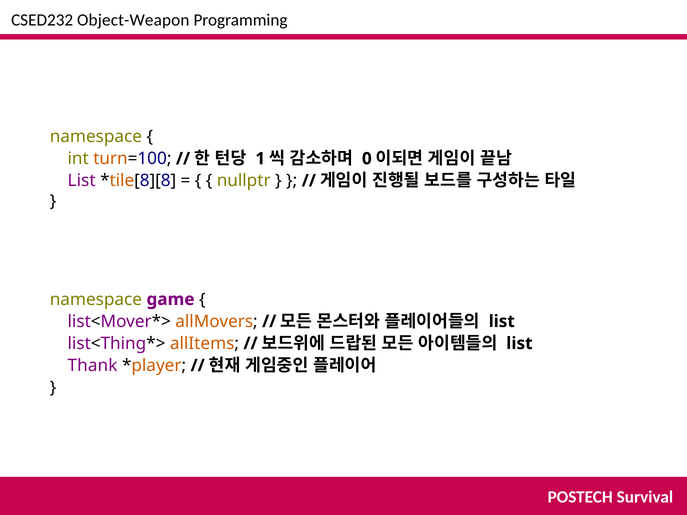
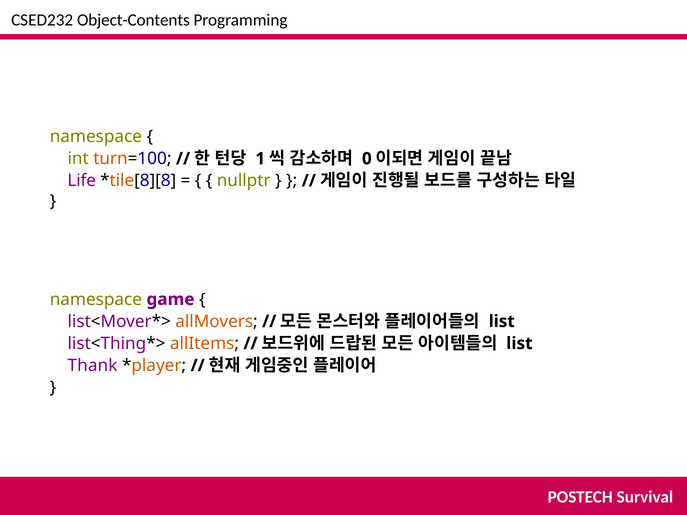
Object-Weapon: Object-Weapon -> Object-Contents (133, 20)
List: List -> Life (82, 181)
